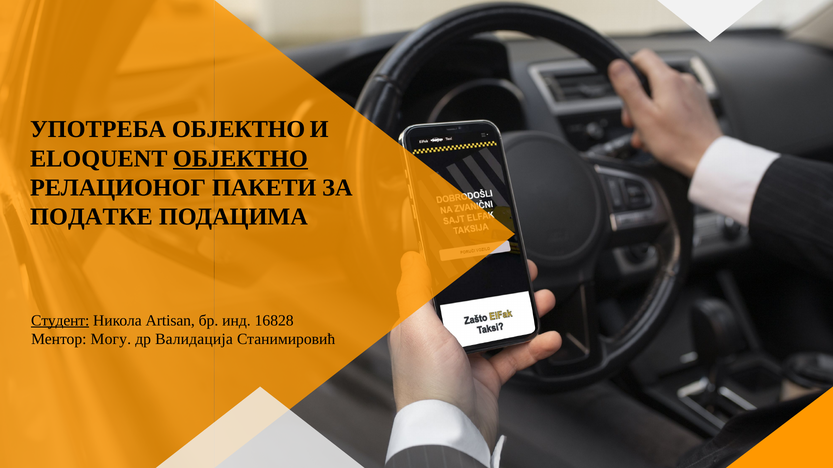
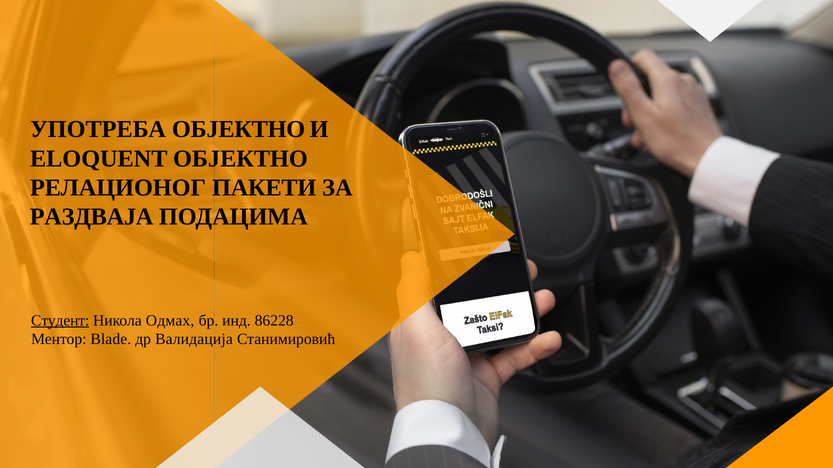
ОБЈЕКТНО underline: present -> none (240, 159)
ПОДАТКЕ: ПОДАТКЕ -> РАЗДВАЈА (92, 217)
Artisan: Artisan -> Одмах (170, 321)
16828: 16828 -> 86228 (274, 321)
Могу: Могу -> Blade (111, 340)
